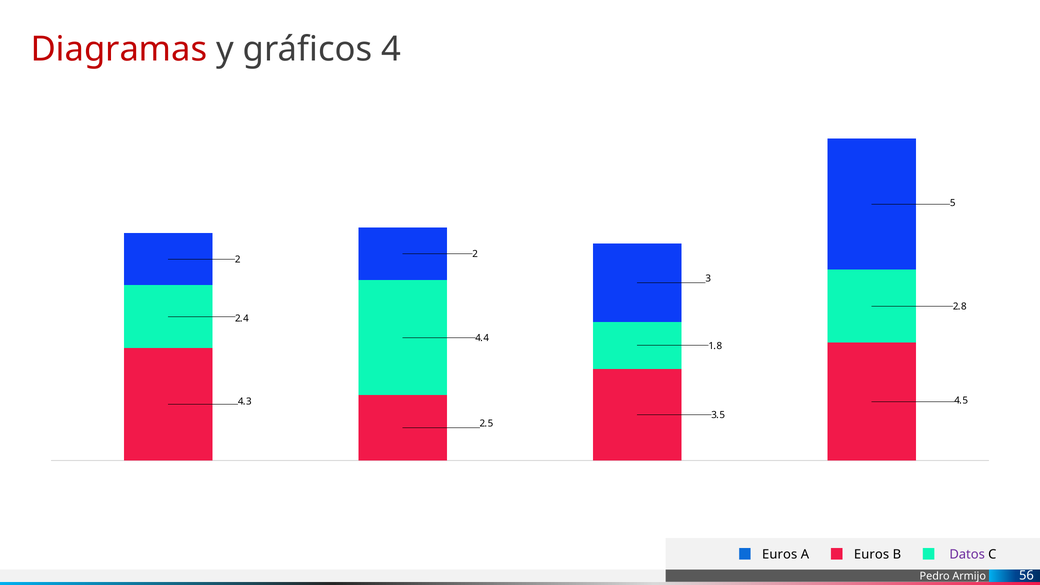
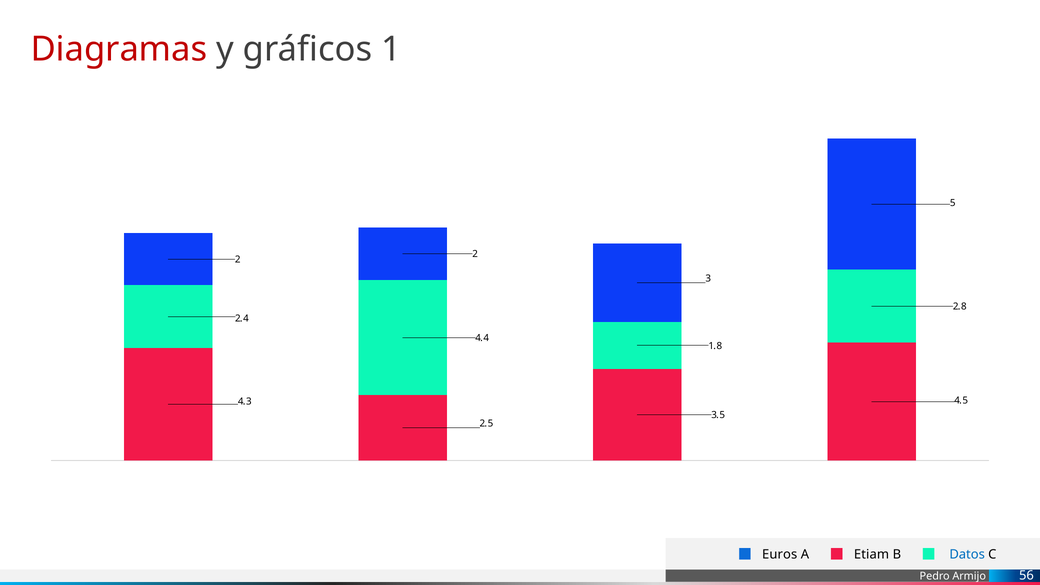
gráficos 4: 4 -> 1 (391, 49)
A Euros: Euros -> Etiam (872, 554)
Datos colour: purple -> blue (967, 554)
